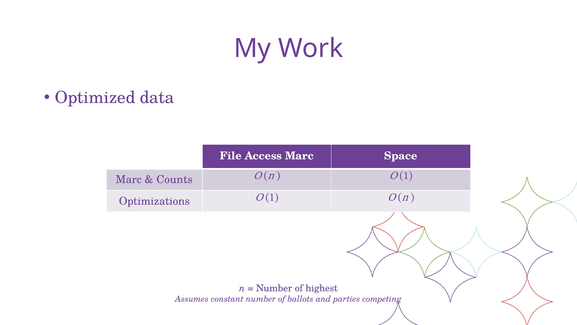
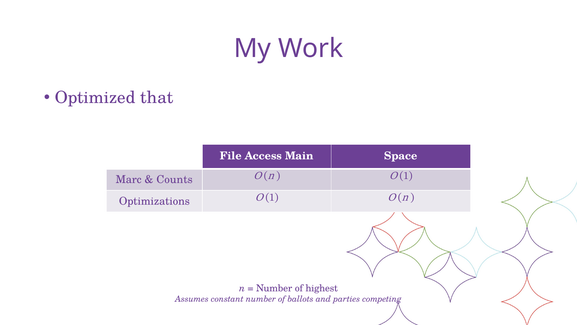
data: data -> that (157, 98)
Access Marc: Marc -> Main (299, 156)
